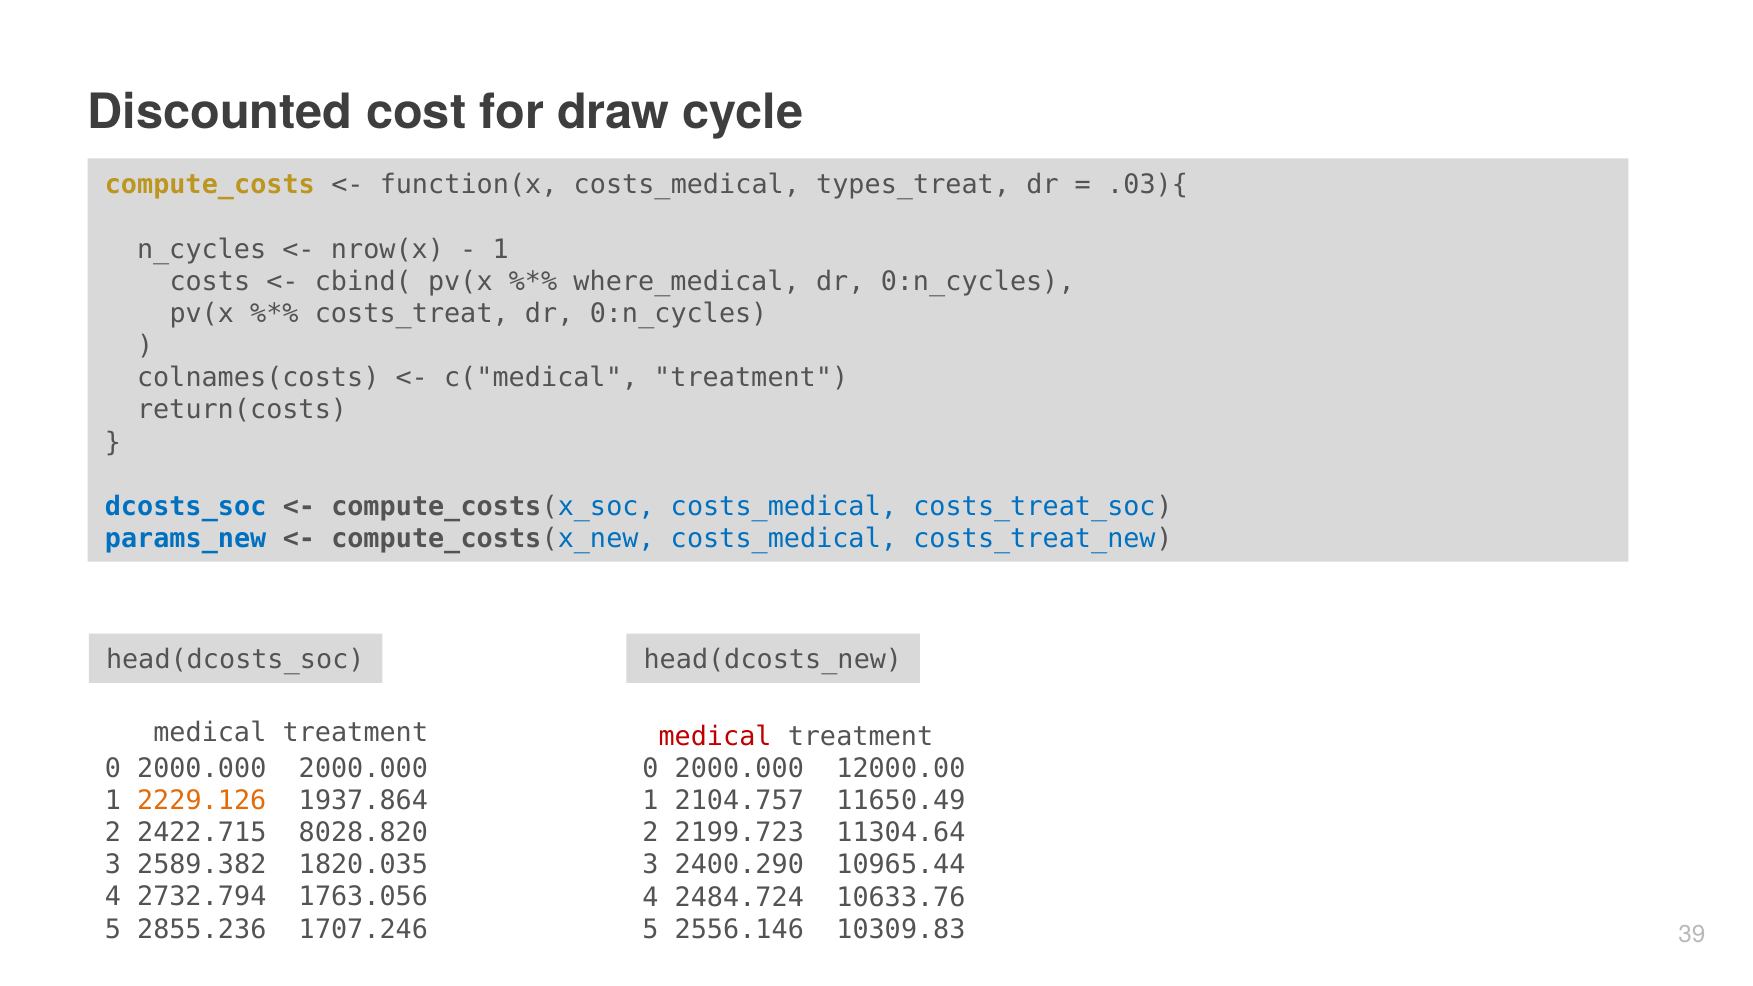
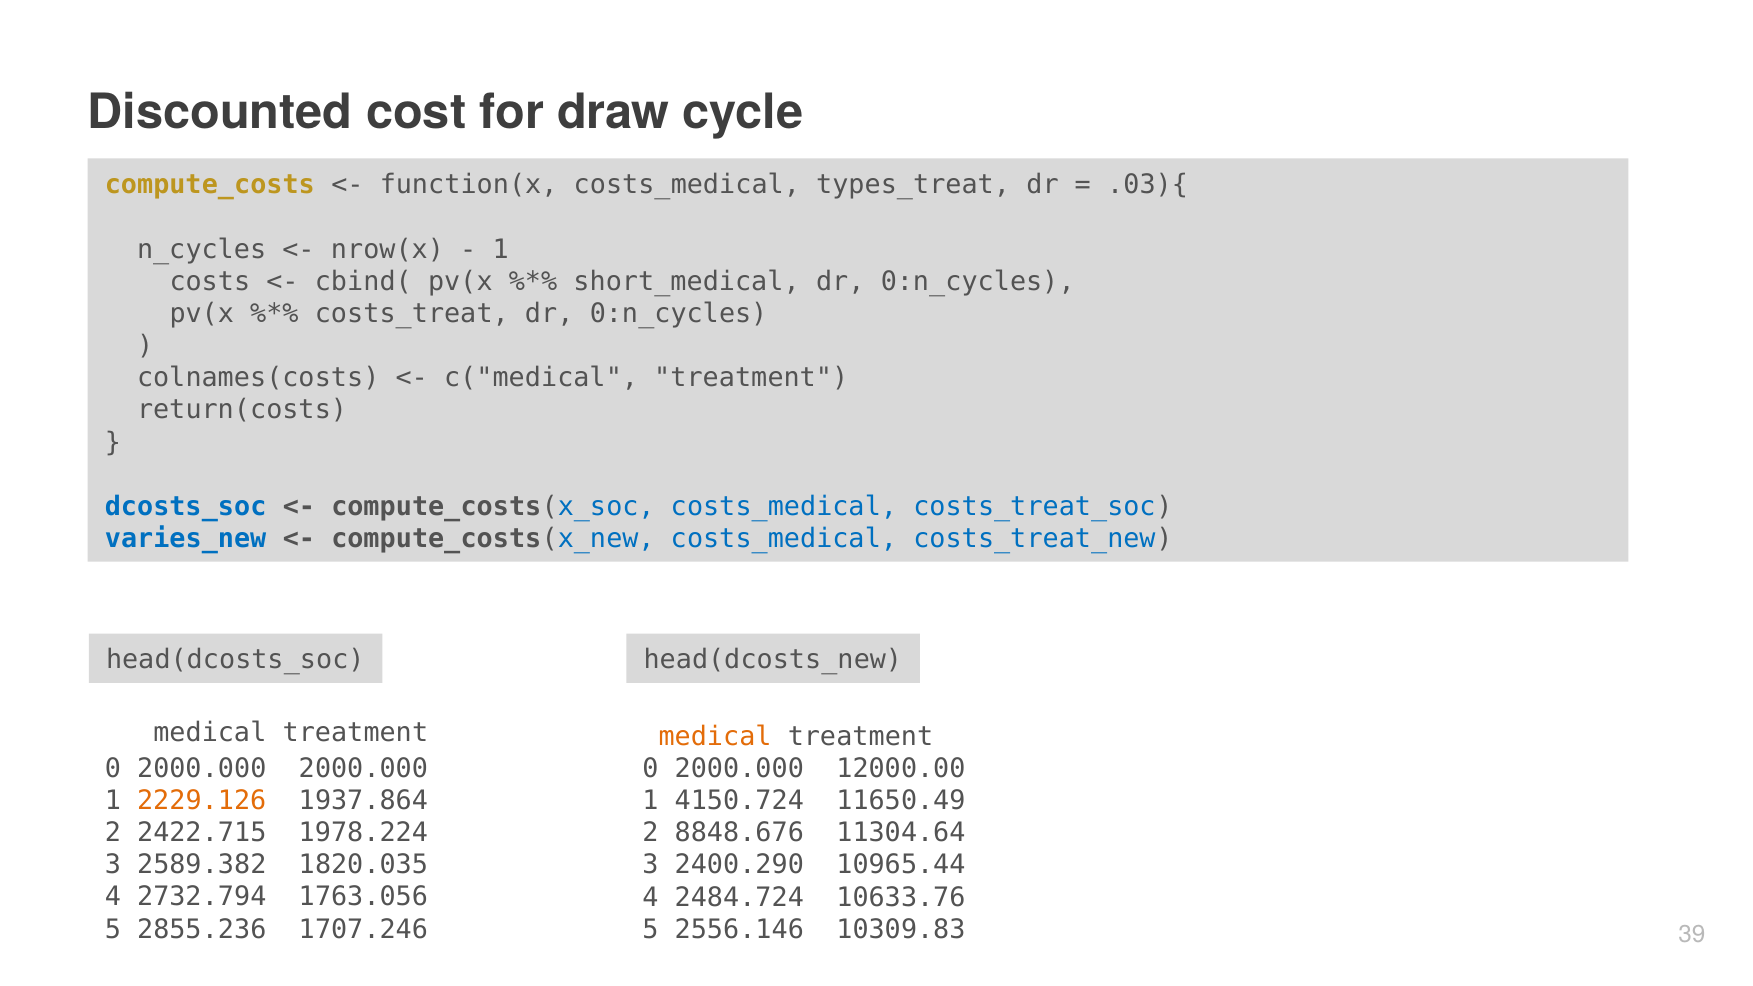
where_medical: where_medical -> short_medical (687, 282)
params_new: params_new -> varies_new (186, 539)
medical colour: red -> orange (715, 737)
2104.757: 2104.757 -> 4150.724 (739, 801)
8028.820: 8028.820 -> 1978.224 (363, 833)
2199.723: 2199.723 -> 8848.676 (739, 833)
